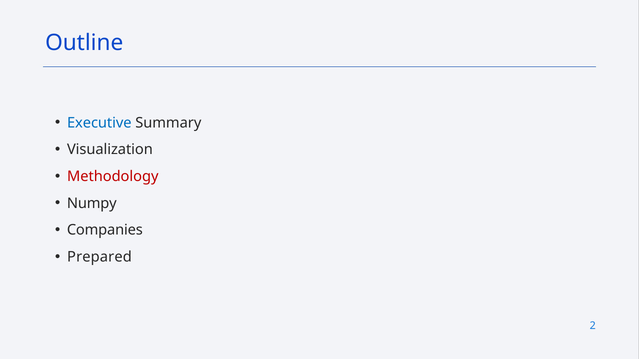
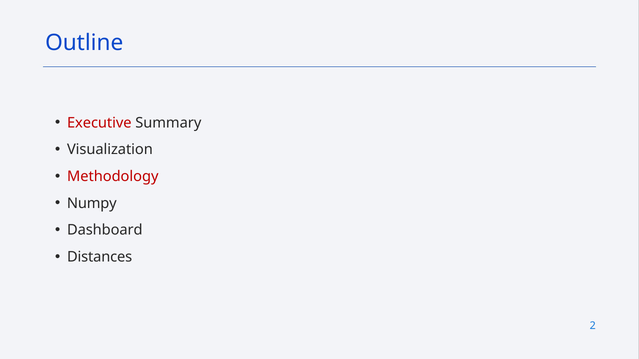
Executive colour: blue -> red (99, 123)
Companies: Companies -> Dashboard (105, 230)
Prepared: Prepared -> Distances (100, 257)
